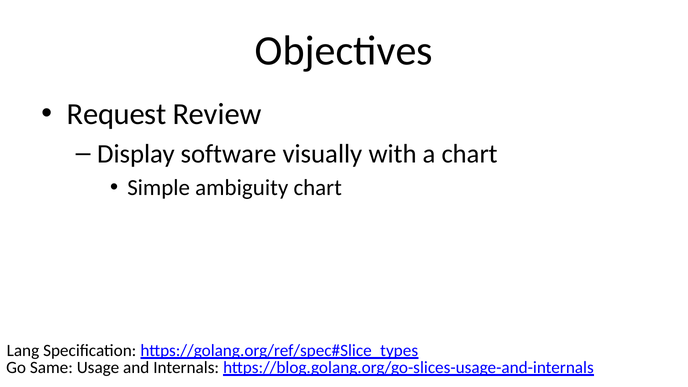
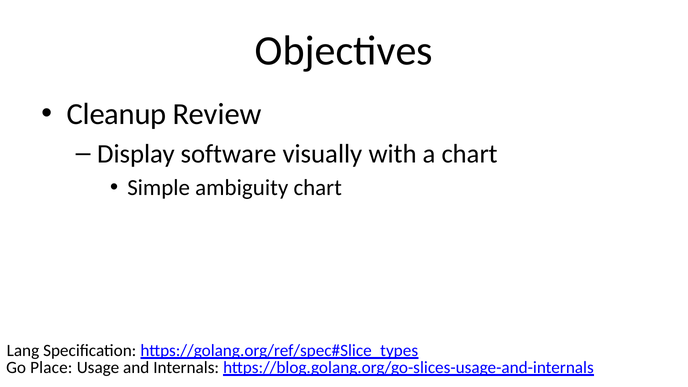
Request: Request -> Cleanup (117, 114)
Same: Same -> Place (51, 368)
